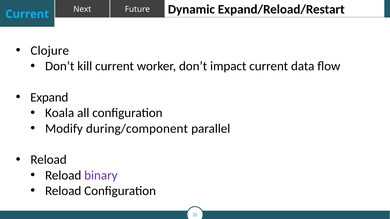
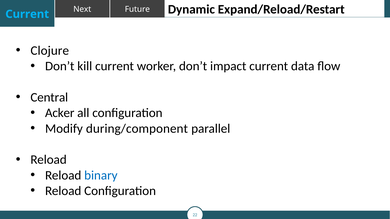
Expand: Expand -> Central (49, 98)
Koala: Koala -> Acker (60, 113)
binary colour: purple -> blue (101, 176)
